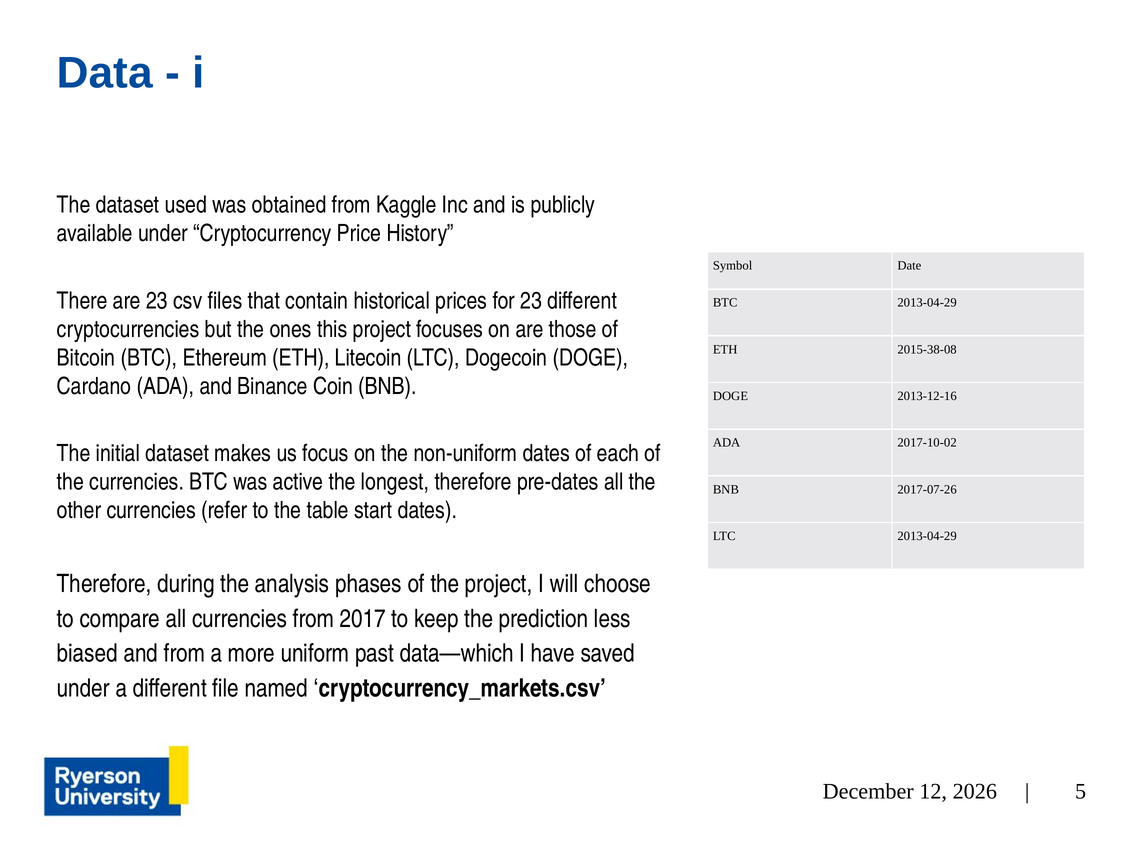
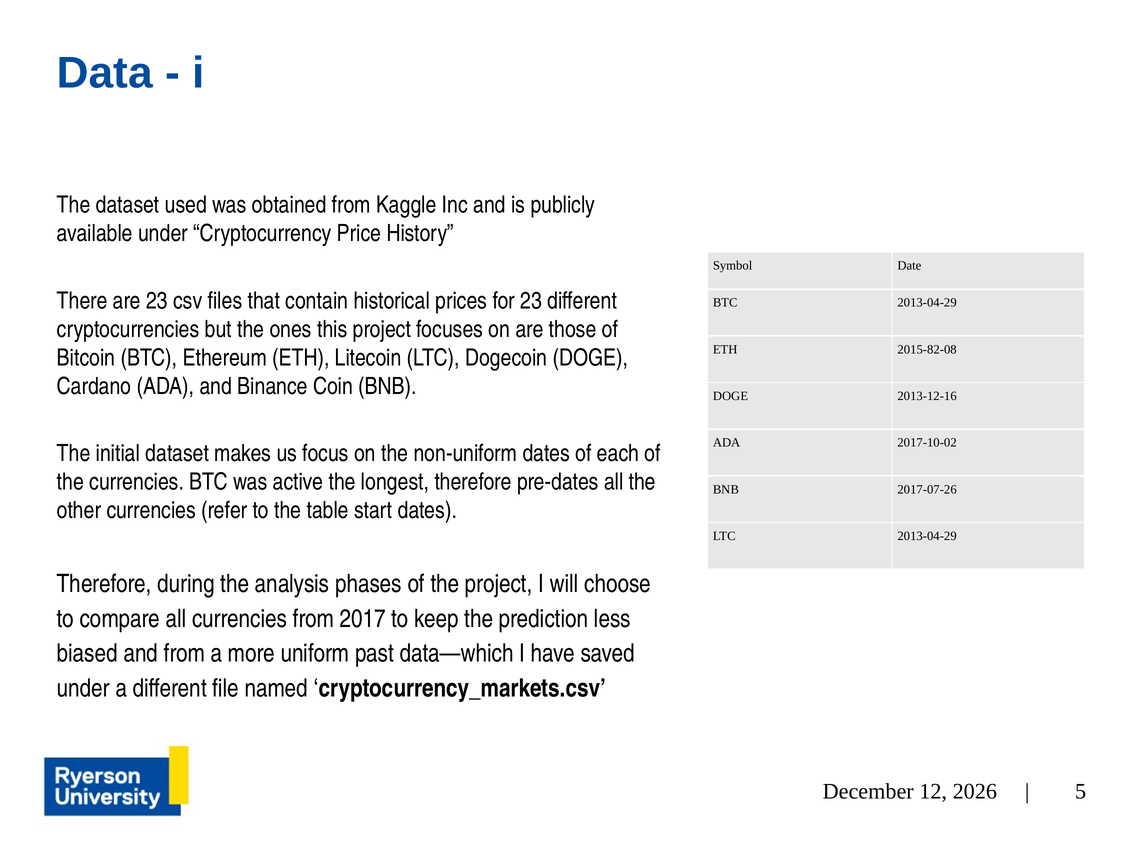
2015-38-08: 2015-38-08 -> 2015-82-08 (927, 349)
